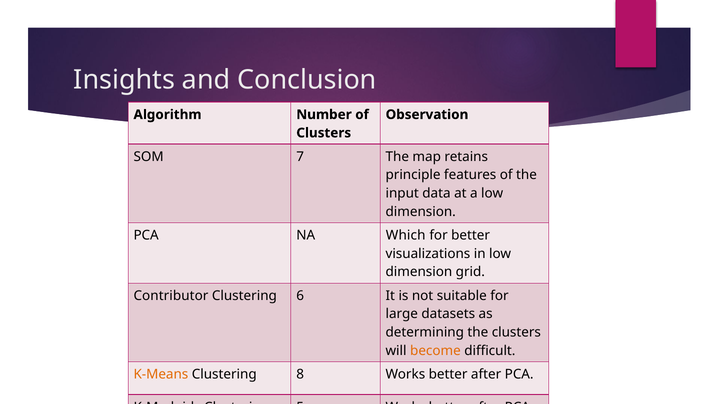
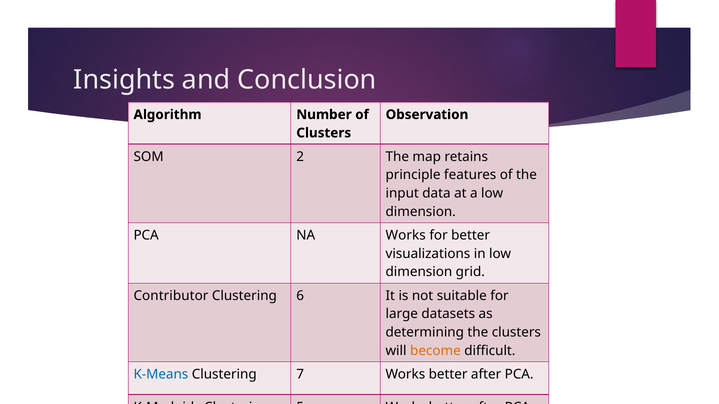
7: 7 -> 2 (300, 157)
NA Which: Which -> Works (406, 236)
K-Means colour: orange -> blue (161, 375)
8: 8 -> 7 (300, 375)
